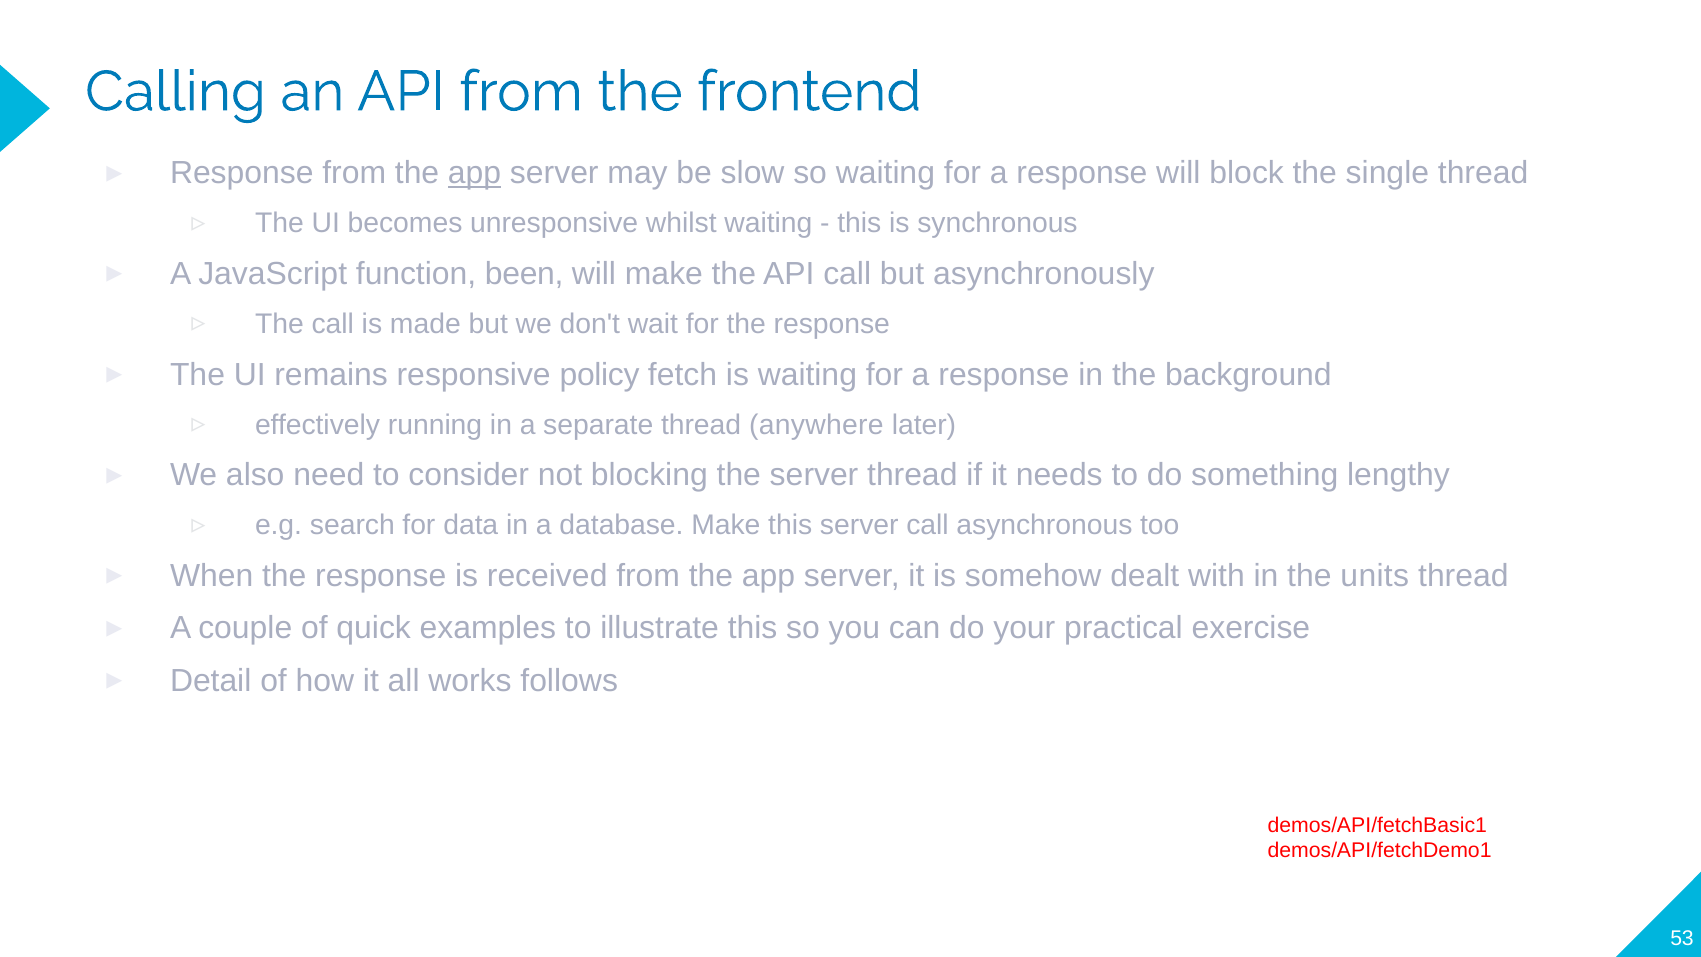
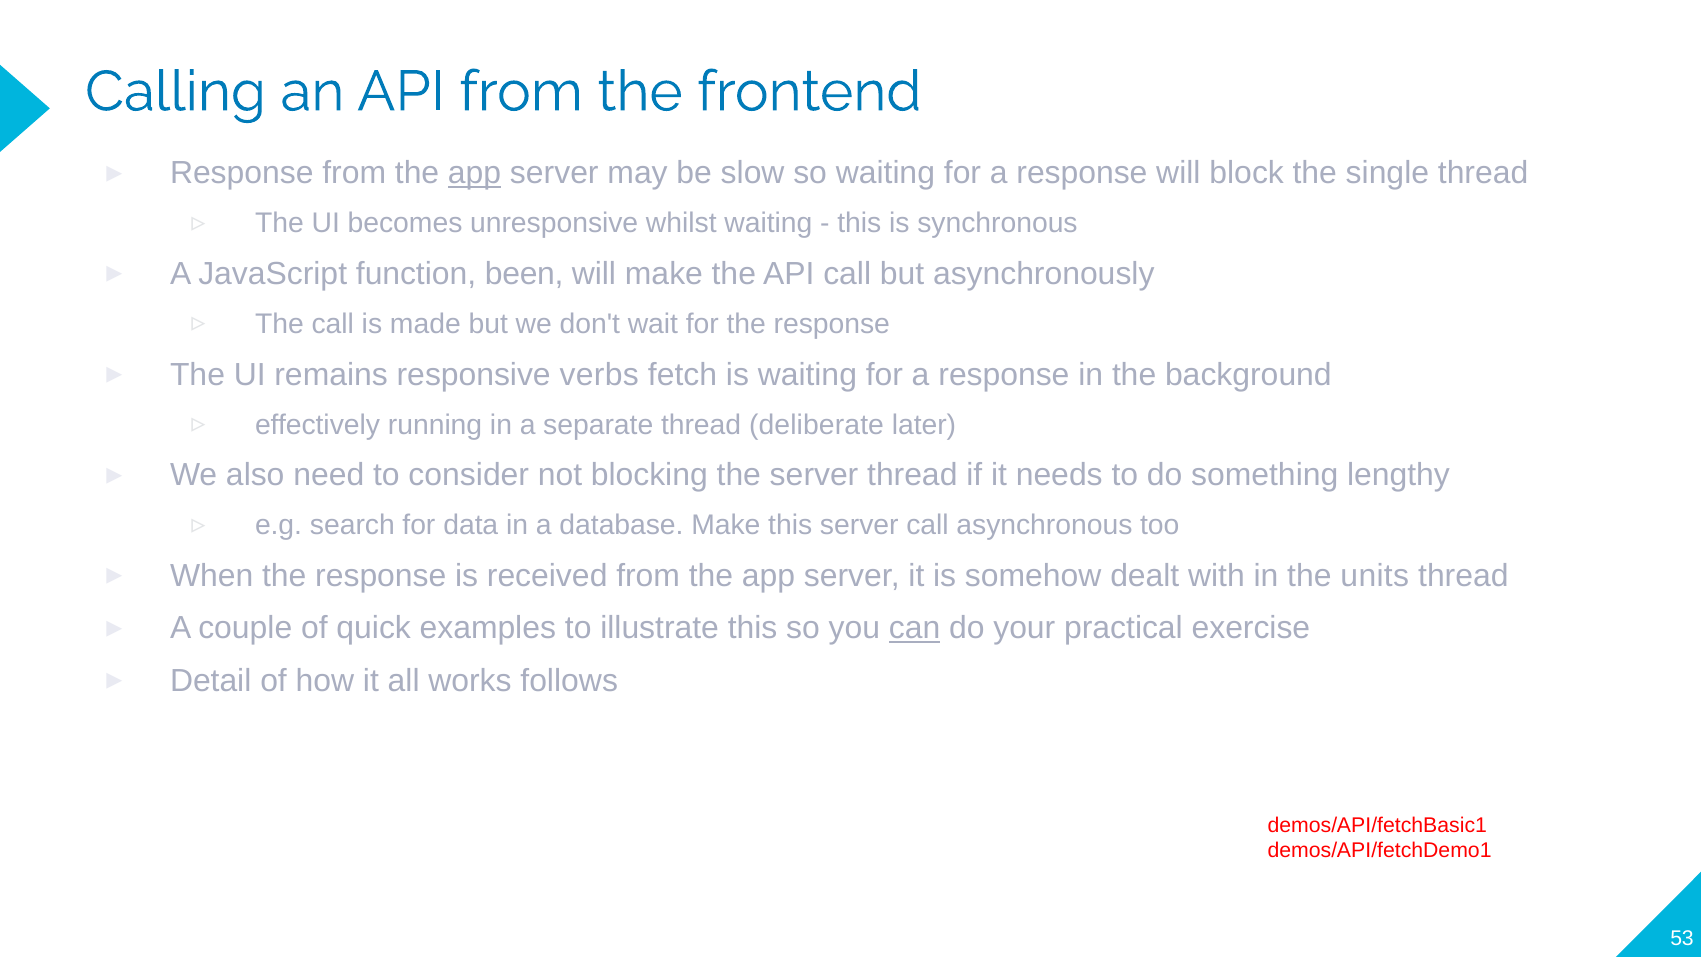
policy: policy -> verbs (599, 375)
anywhere: anywhere -> deliberate (816, 425)
can underline: none -> present (915, 628)
